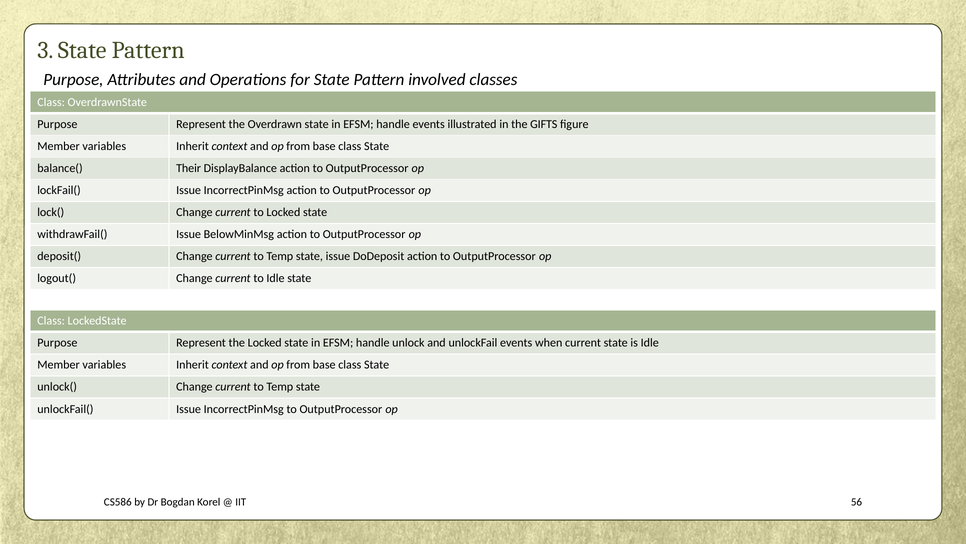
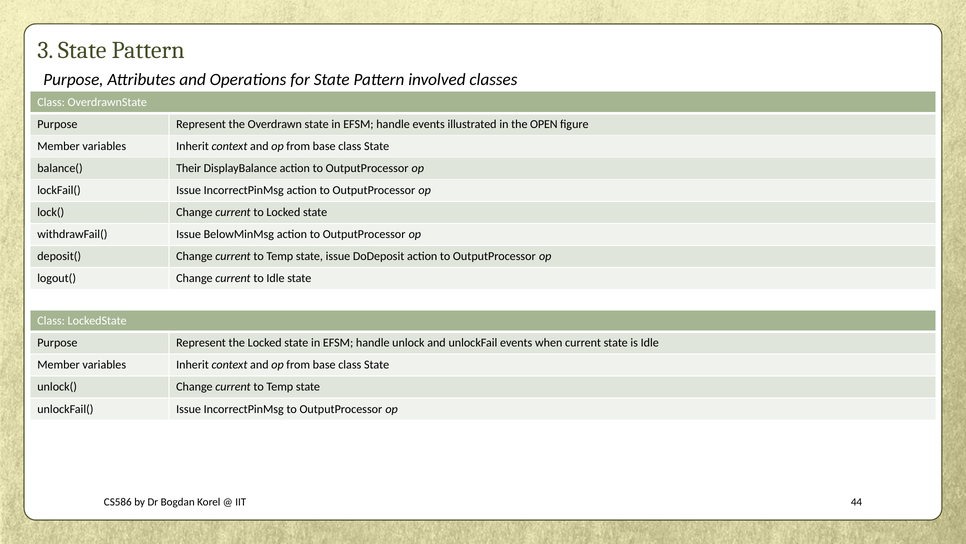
GIFTS: GIFTS -> OPEN (544, 124)
56: 56 -> 44 (856, 502)
